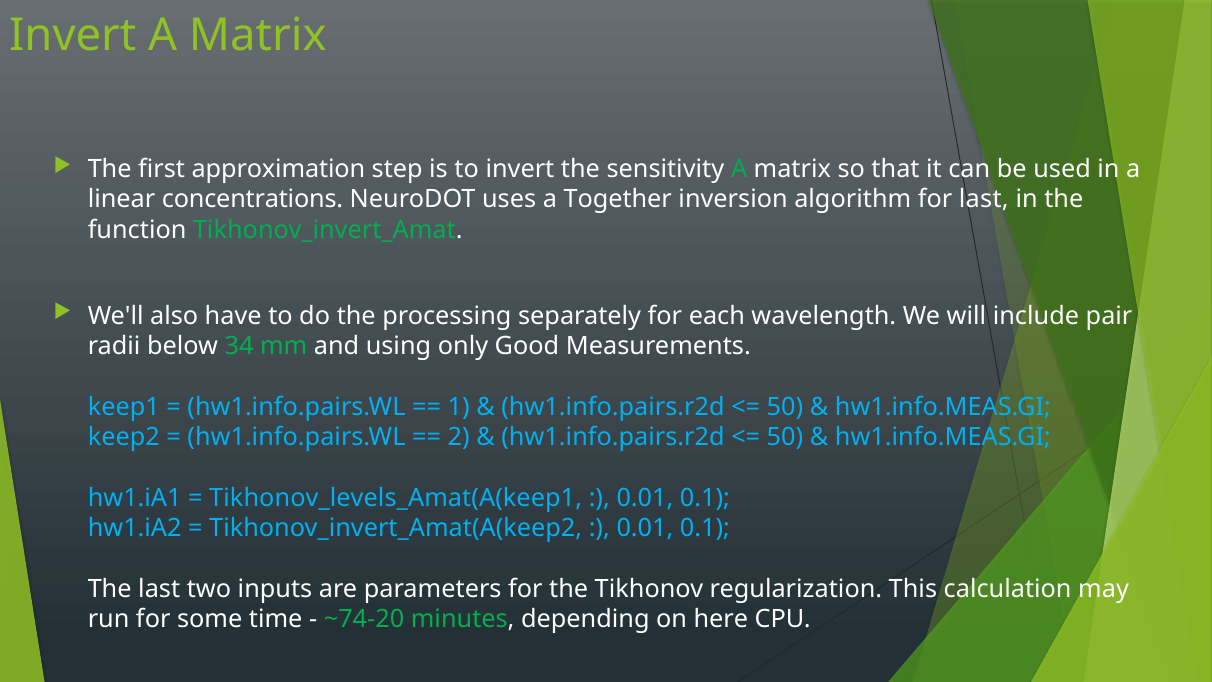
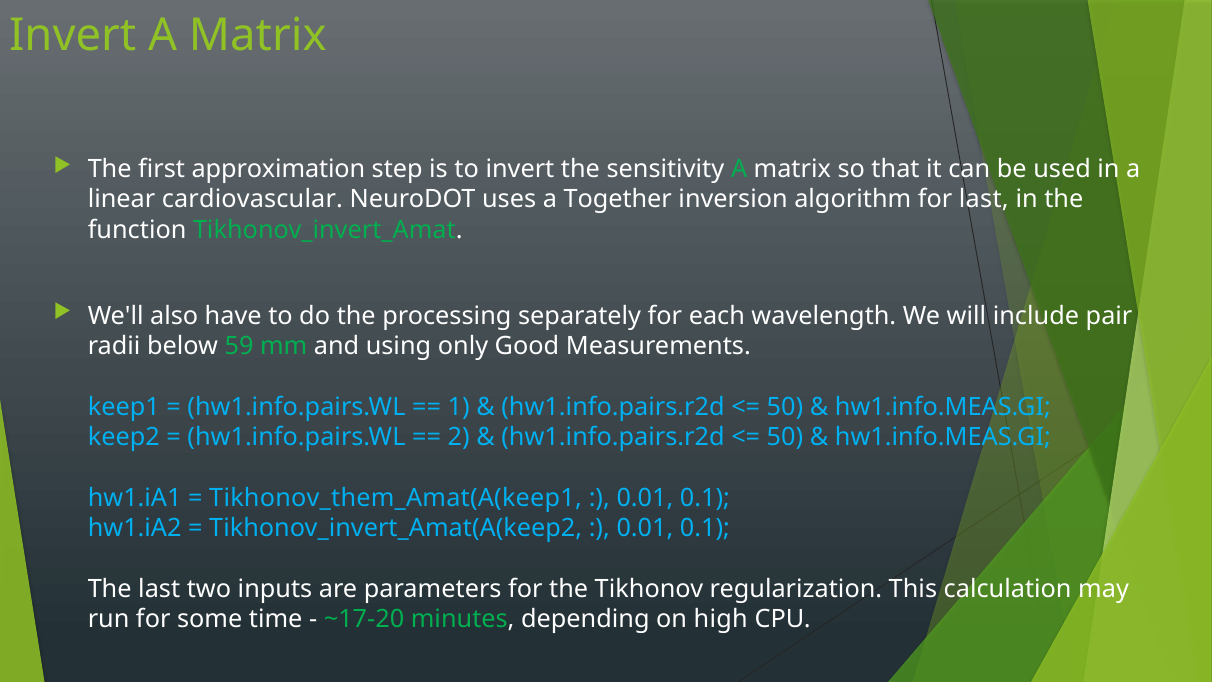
concentrations: concentrations -> cardiovascular (252, 200)
34: 34 -> 59 (239, 346)
Tikhonov_levels_Amat(A(keep1: Tikhonov_levels_Amat(A(keep1 -> Tikhonov_them_Amat(A(keep1 (396, 498)
~74-20: ~74-20 -> ~17-20 (364, 619)
here: here -> high (721, 619)
